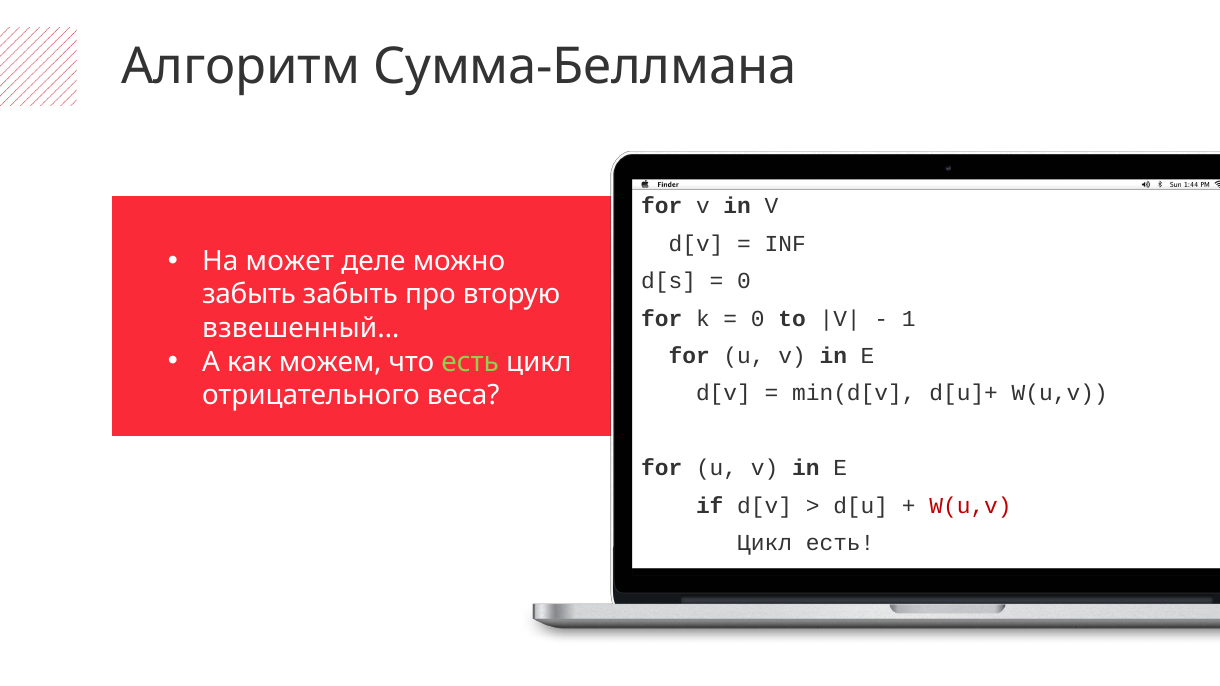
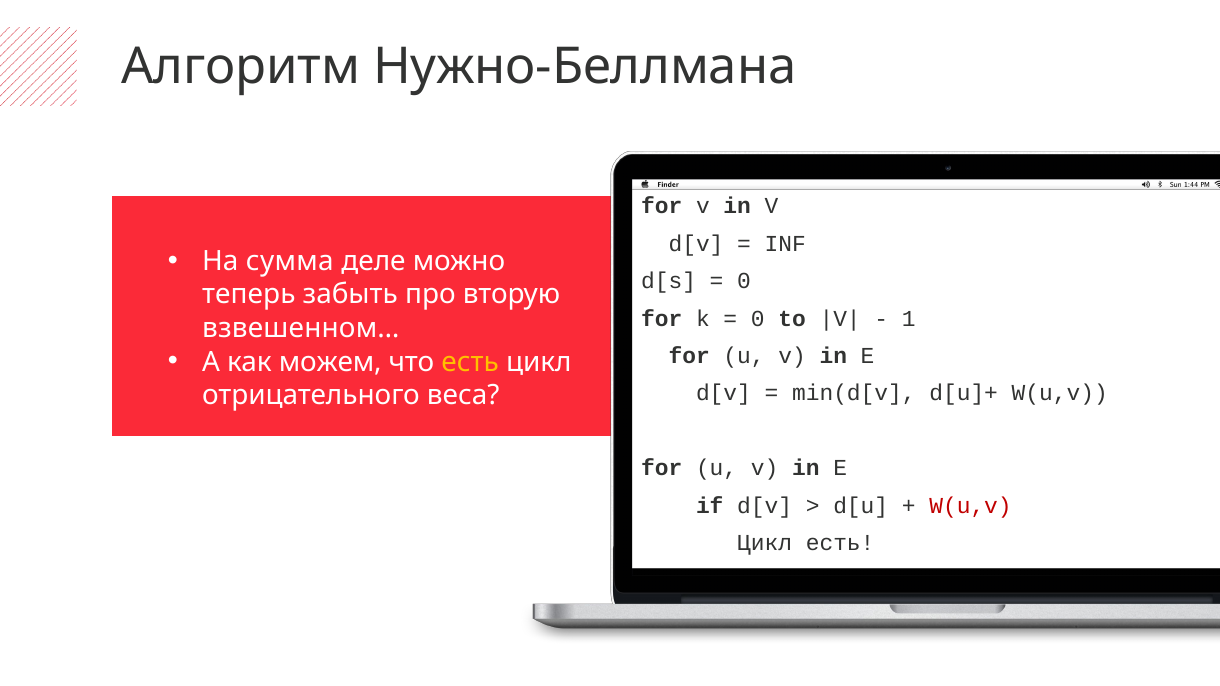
Сумма-Беллмана: Сумма-Беллмана -> Нужно-Беллмана (585, 67)
может: может -> сумма (290, 261)
забыть: забыть -> теперь (249, 295)
взвешенный…: взвешенный… -> взвешенном… (301, 328)
есть colour: light green -> yellow (470, 362)
